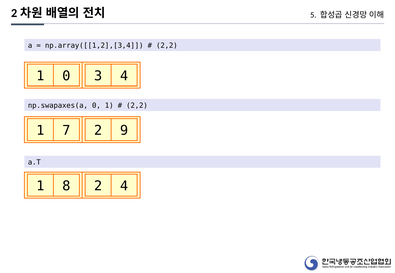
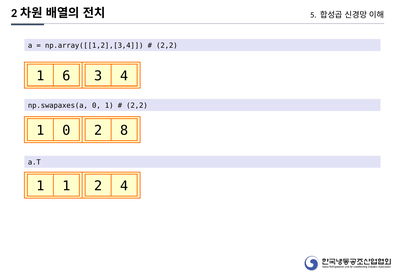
1 0: 0 -> 6 (66, 76)
1 7: 7 -> 0 (66, 131)
9: 9 -> 8 (124, 131)
1 8: 8 -> 1 (66, 186)
